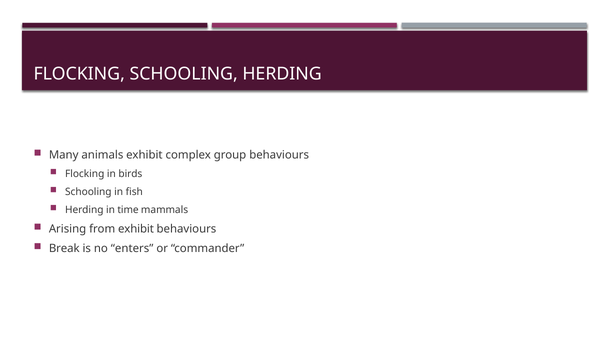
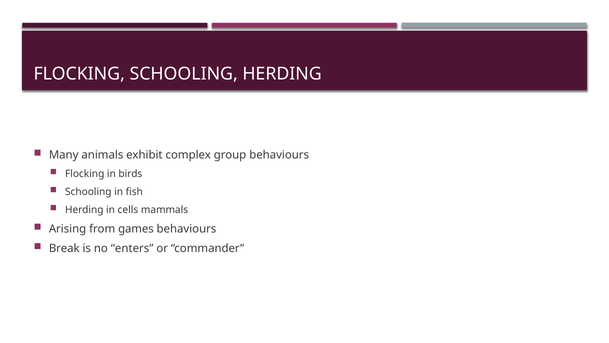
time: time -> cells (128, 209)
from exhibit: exhibit -> games (136, 229)
